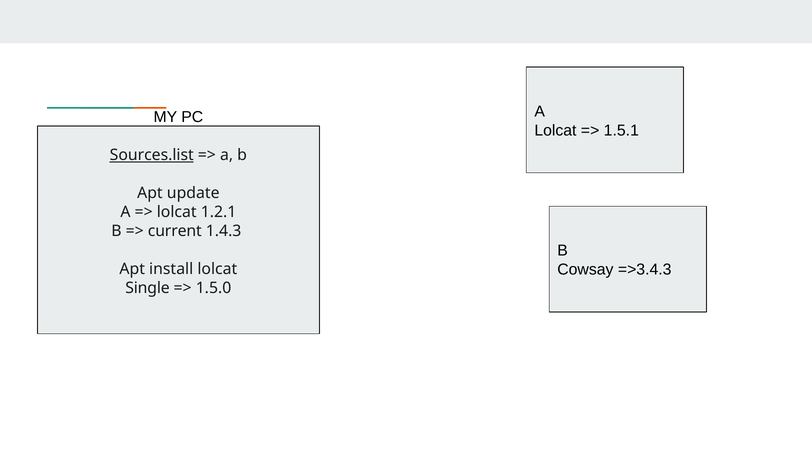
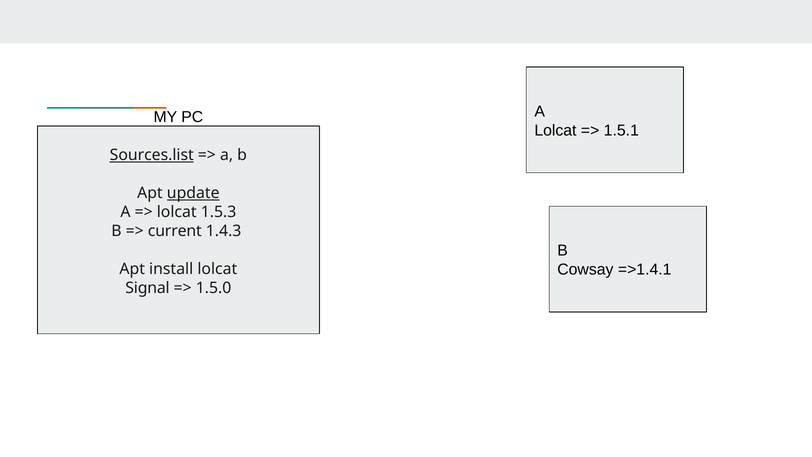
update underline: none -> present (193, 193)
1.2.1: 1.2.1 -> 1.5.3 (219, 212)
=>3.4.3: =>3.4.3 -> =>1.4.1 (645, 270)
Single: Single -> Signal (148, 288)
